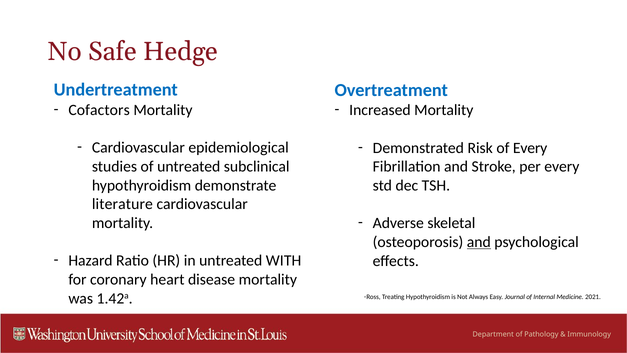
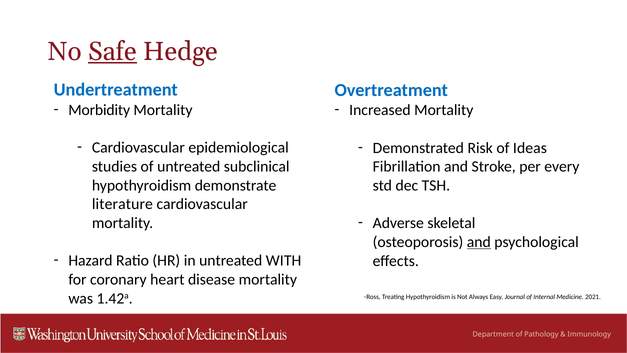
Safe underline: none -> present (113, 51)
Cofactors: Cofactors -> Morbidity (99, 110)
of Every: Every -> Ideas (530, 148)
